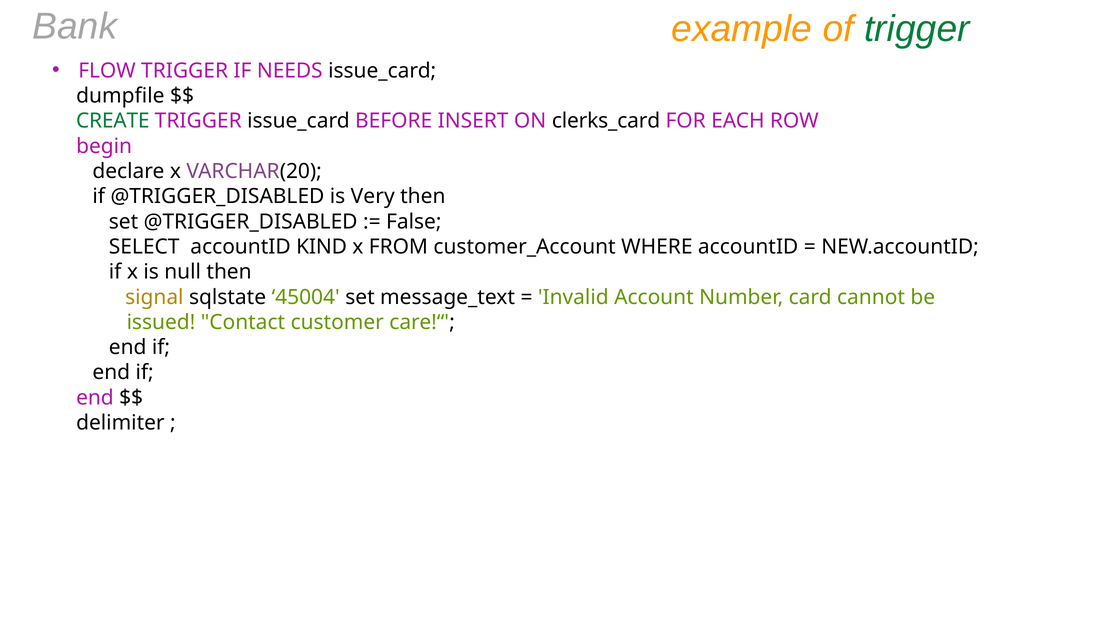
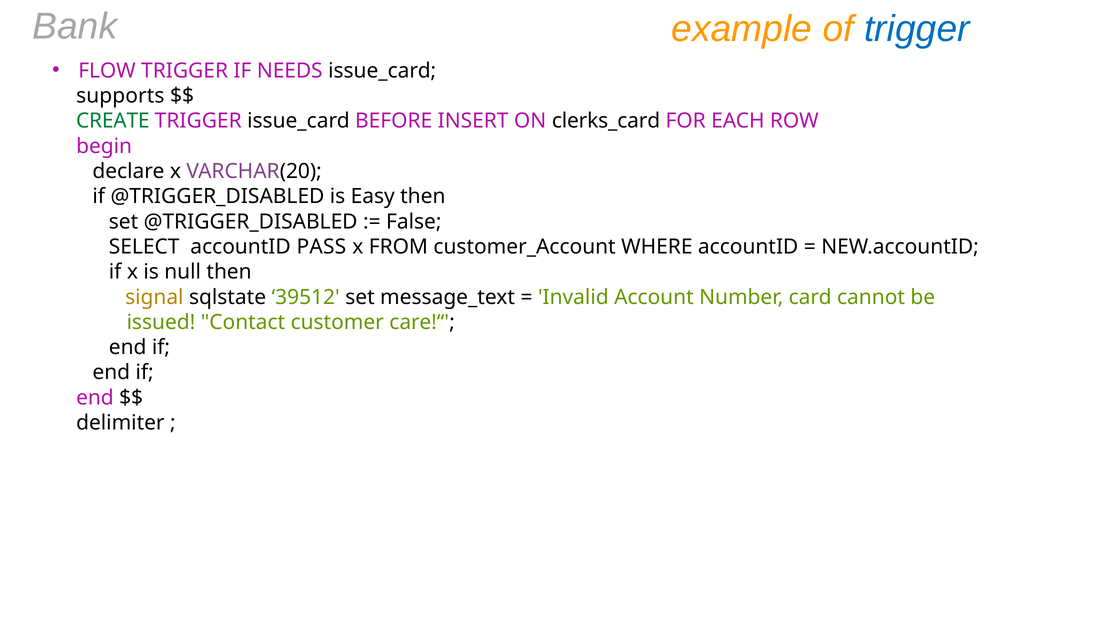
trigger colour: green -> blue (917, 29)
dumpfile: dumpfile -> supports (120, 96)
Very: Very -> Easy (373, 196)
KIND: KIND -> PASS (321, 247)
45004: 45004 -> 39512 (306, 297)
